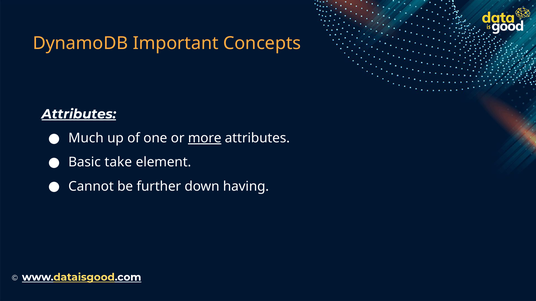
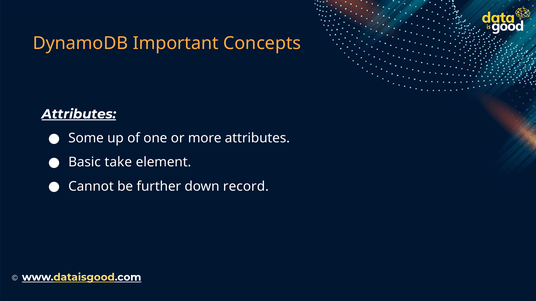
Much: Much -> Some (86, 138)
more underline: present -> none (205, 138)
having: having -> record (246, 187)
